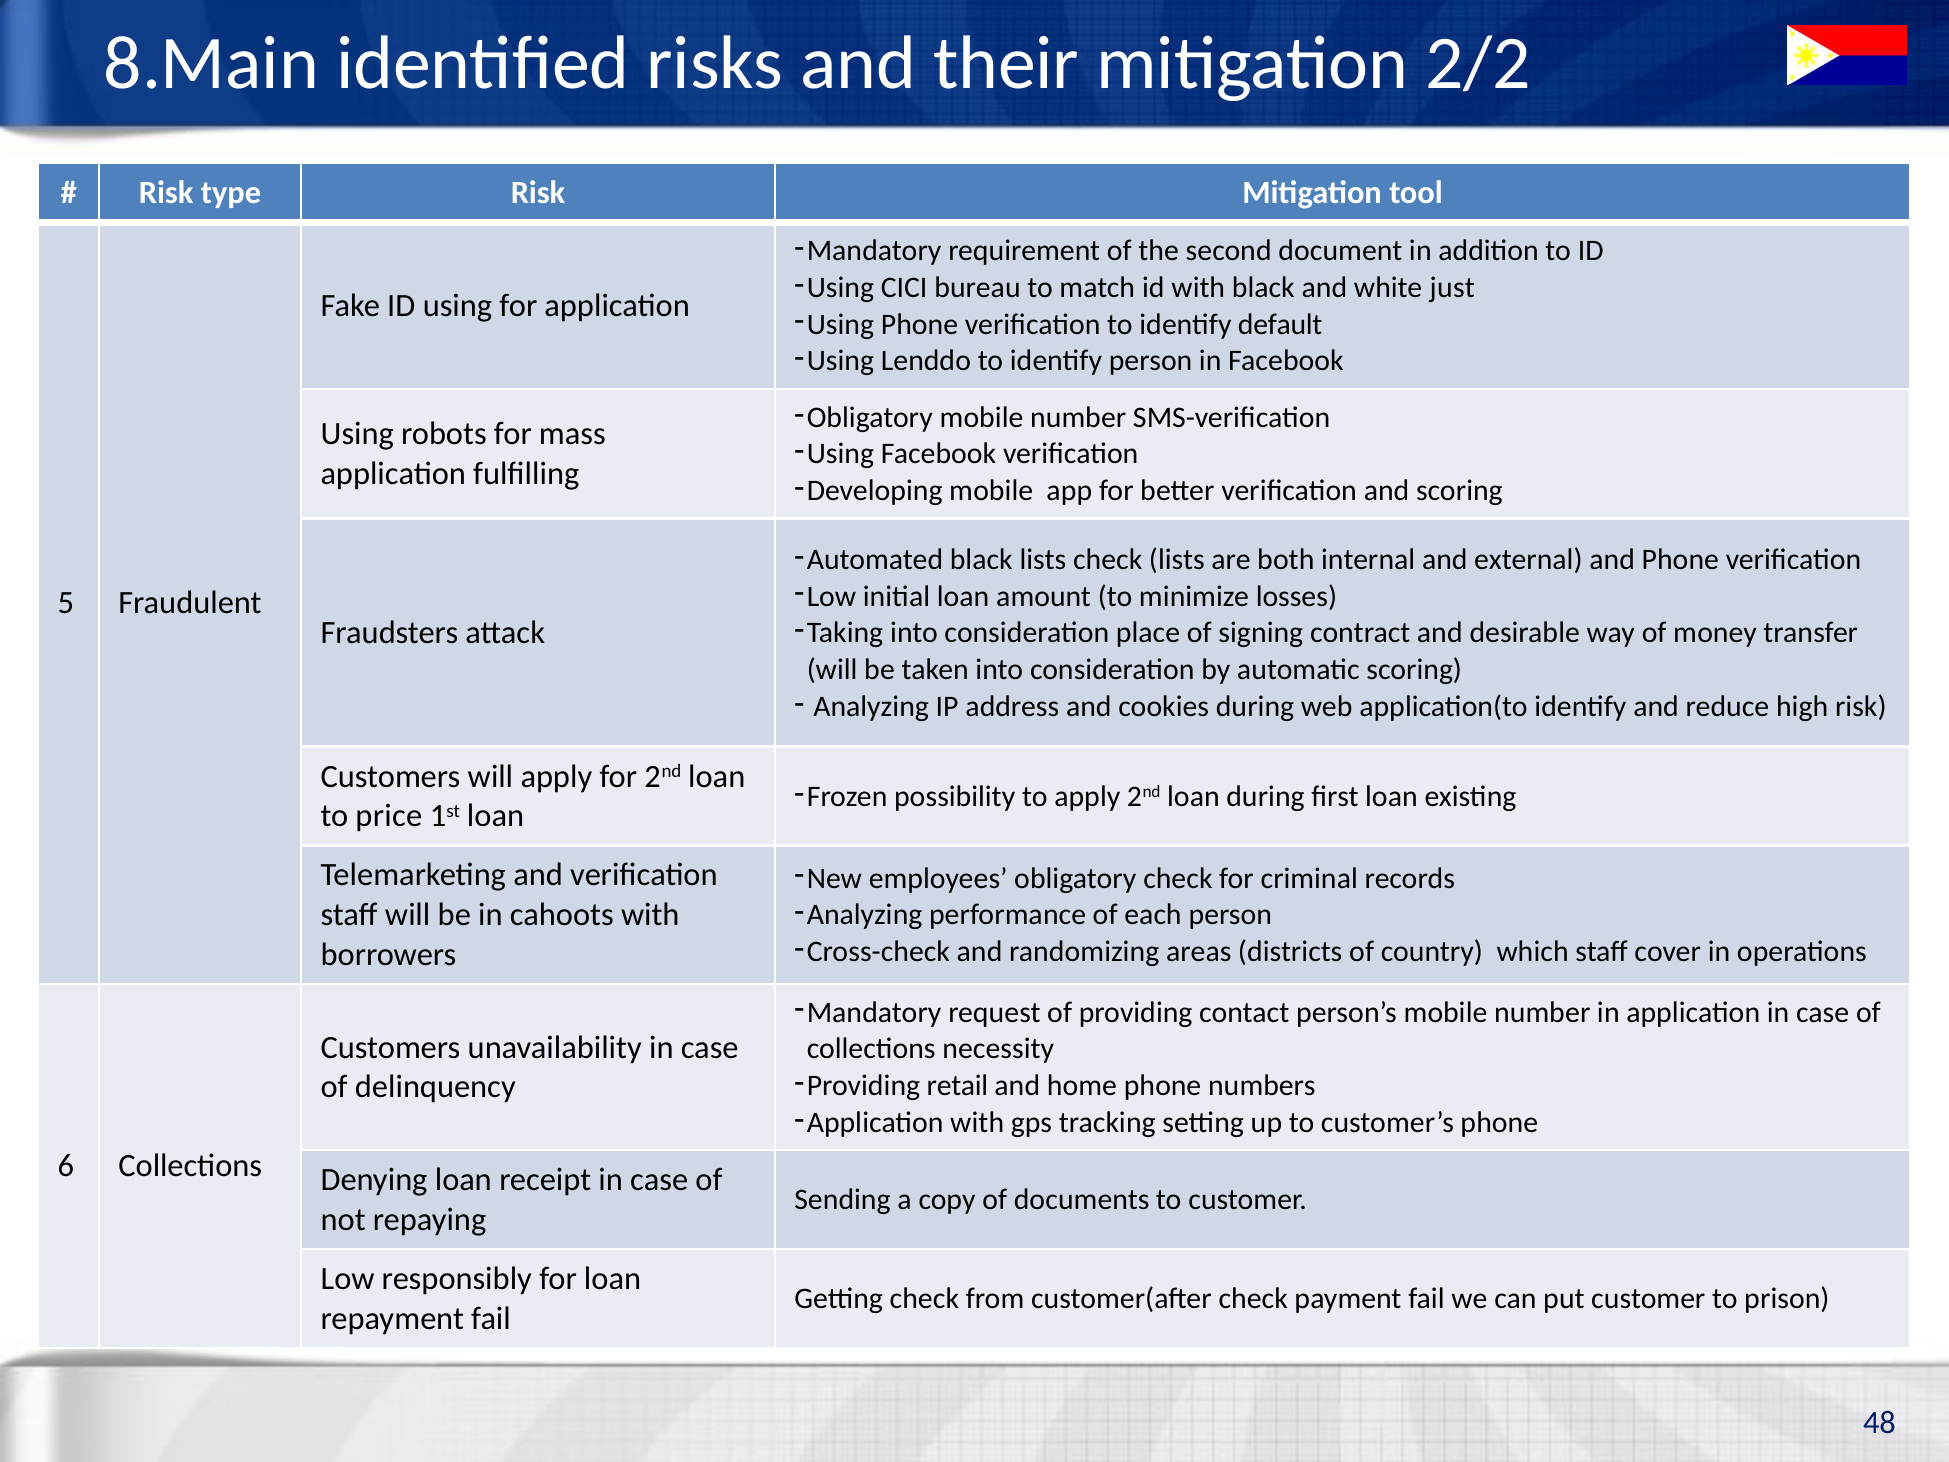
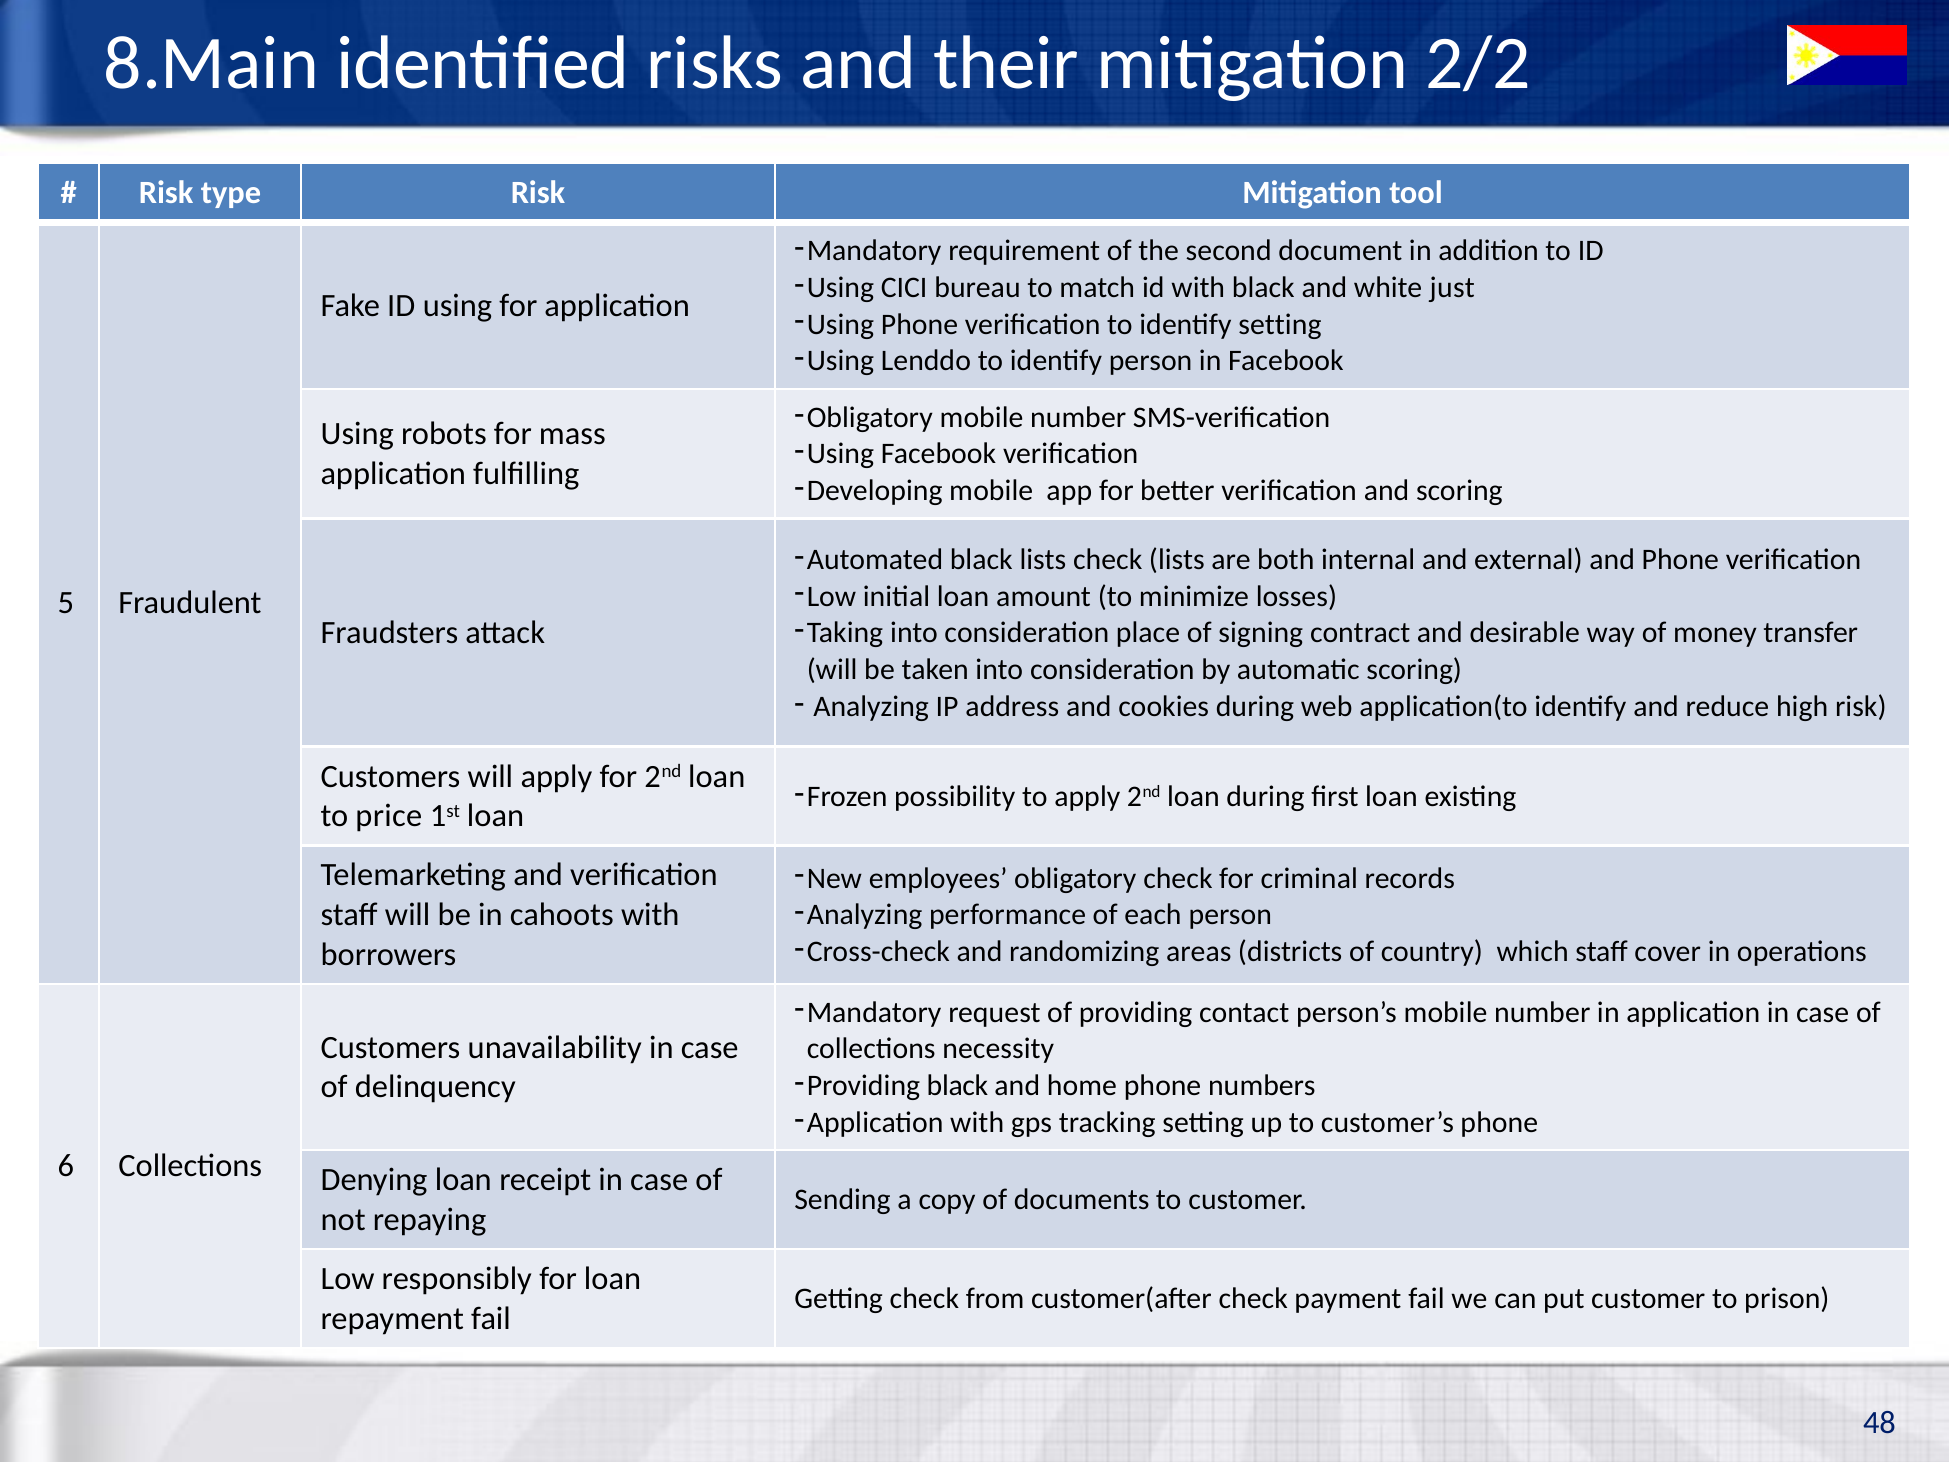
identify default: default -> setting (1280, 324)
Providing retail: retail -> black (957, 1086)
